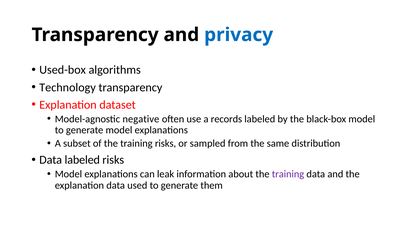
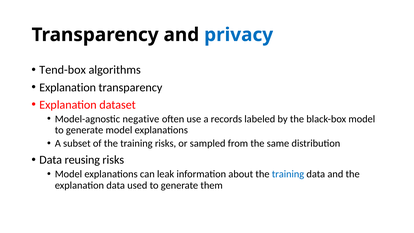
Used-box: Used-box -> Tend-box (63, 70)
Technology: Technology -> Explanation (68, 87)
Data labeled: labeled -> reusing (82, 160)
training colour: purple -> blue (288, 174)
